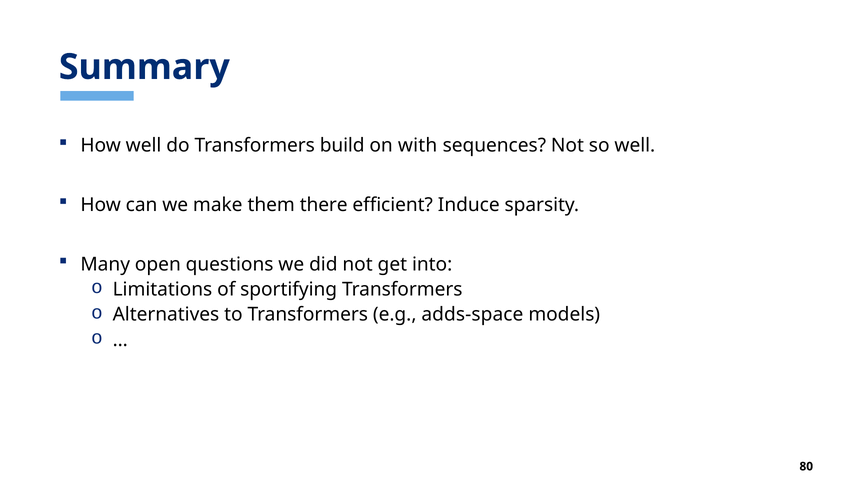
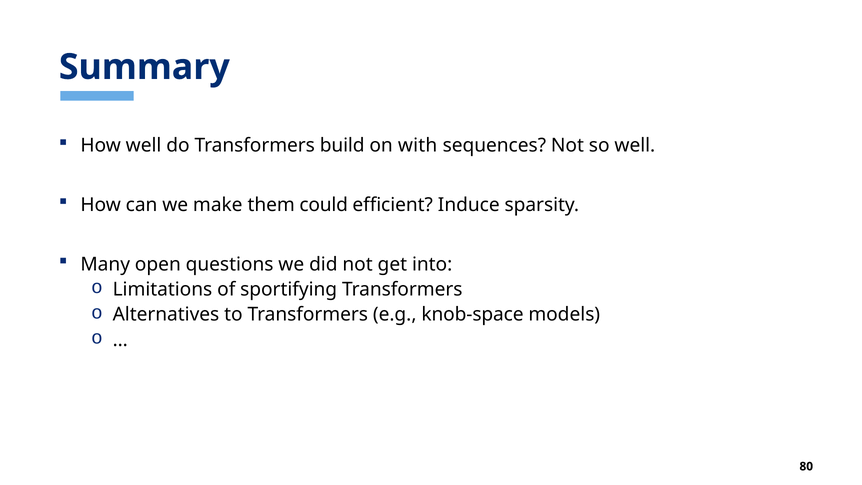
there: there -> could (324, 205)
adds-space: adds-space -> knob-space (473, 314)
